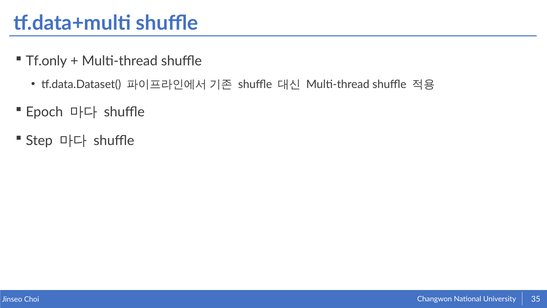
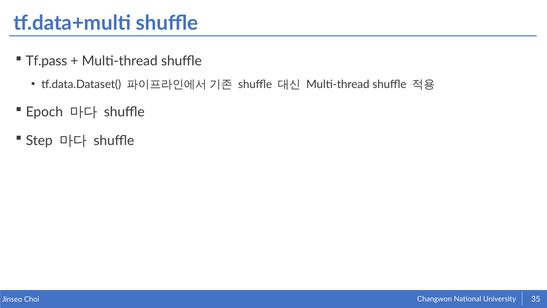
Tf.only: Tf.only -> Tf.pass (46, 61)
